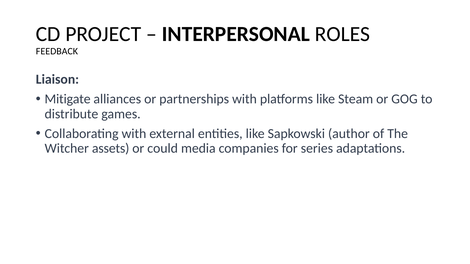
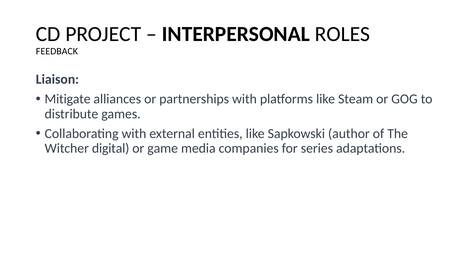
assets: assets -> digital (111, 148)
could: could -> game (163, 148)
